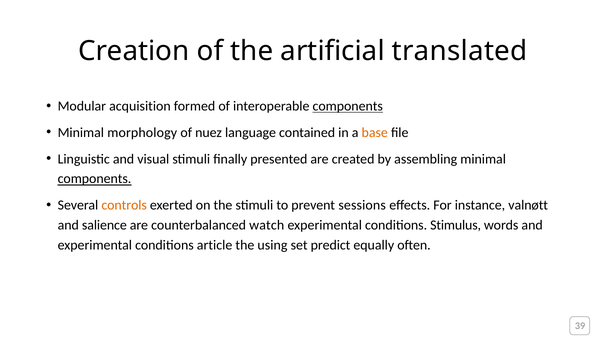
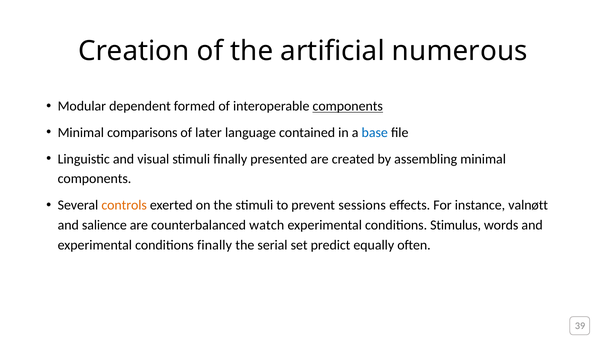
translated: translated -> numerous (460, 51)
acquisition: acquisition -> dependent (140, 106)
morphology: morphology -> comparisons (142, 133)
nuez: nuez -> later (209, 133)
base colour: orange -> blue (375, 133)
components underline: present -> none (94, 179)
conditions article: article -> finally (215, 246)
using: using -> serial (273, 246)
